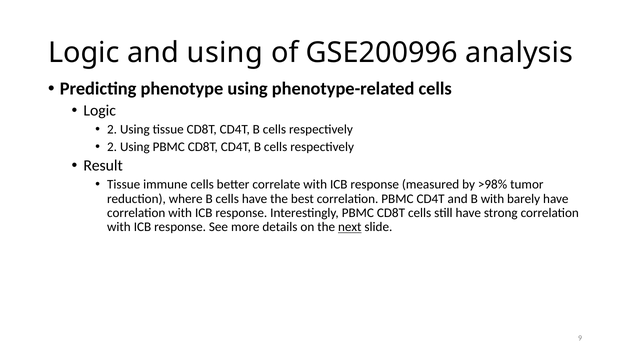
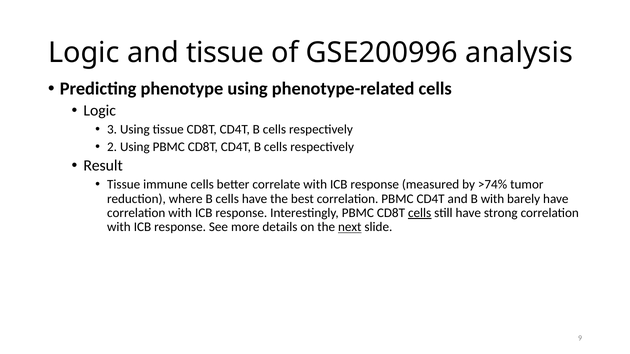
and using: using -> tissue (225, 53)
2: 2 -> 3 (112, 130)
>98%: >98% -> >74% (493, 185)
cells underline: none -> present (420, 213)
